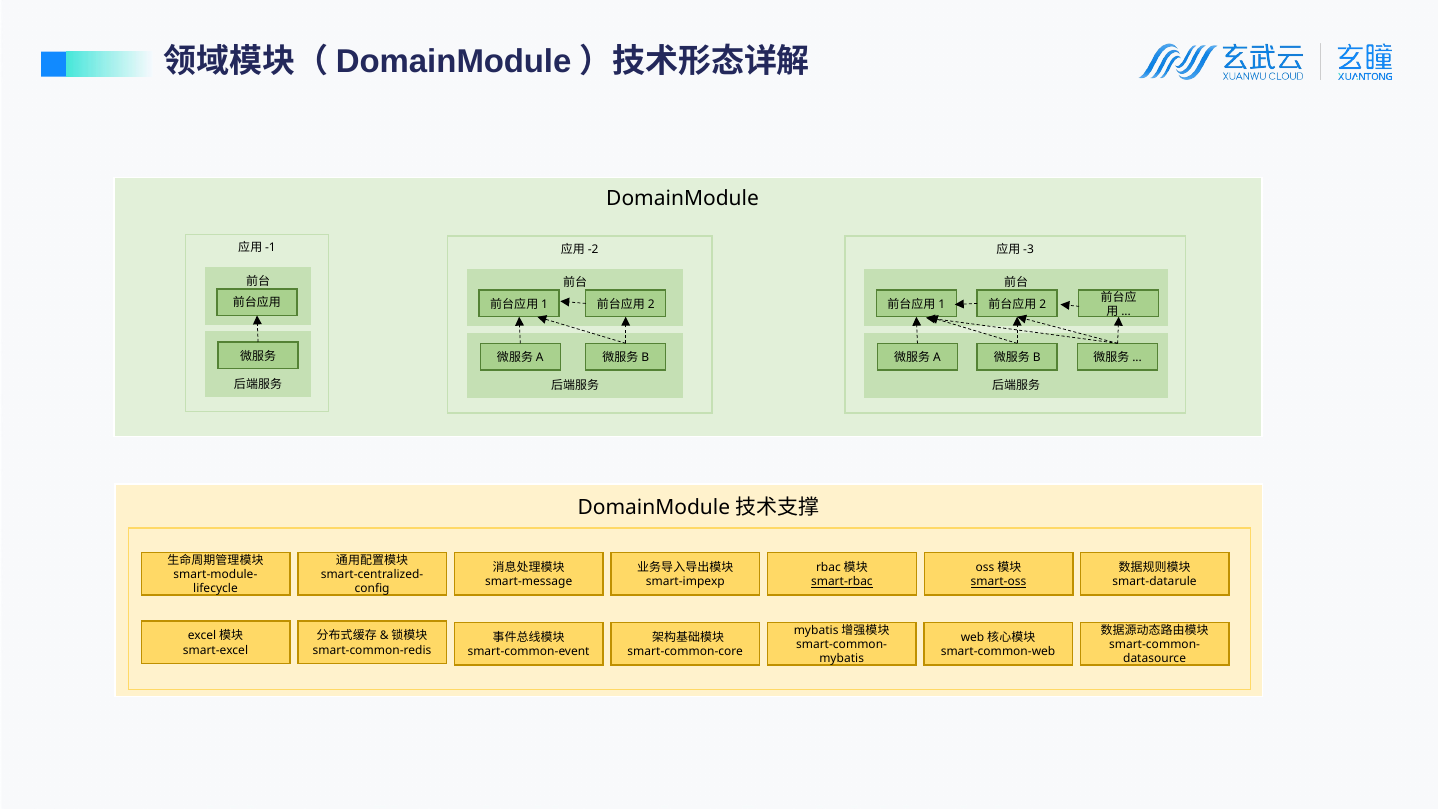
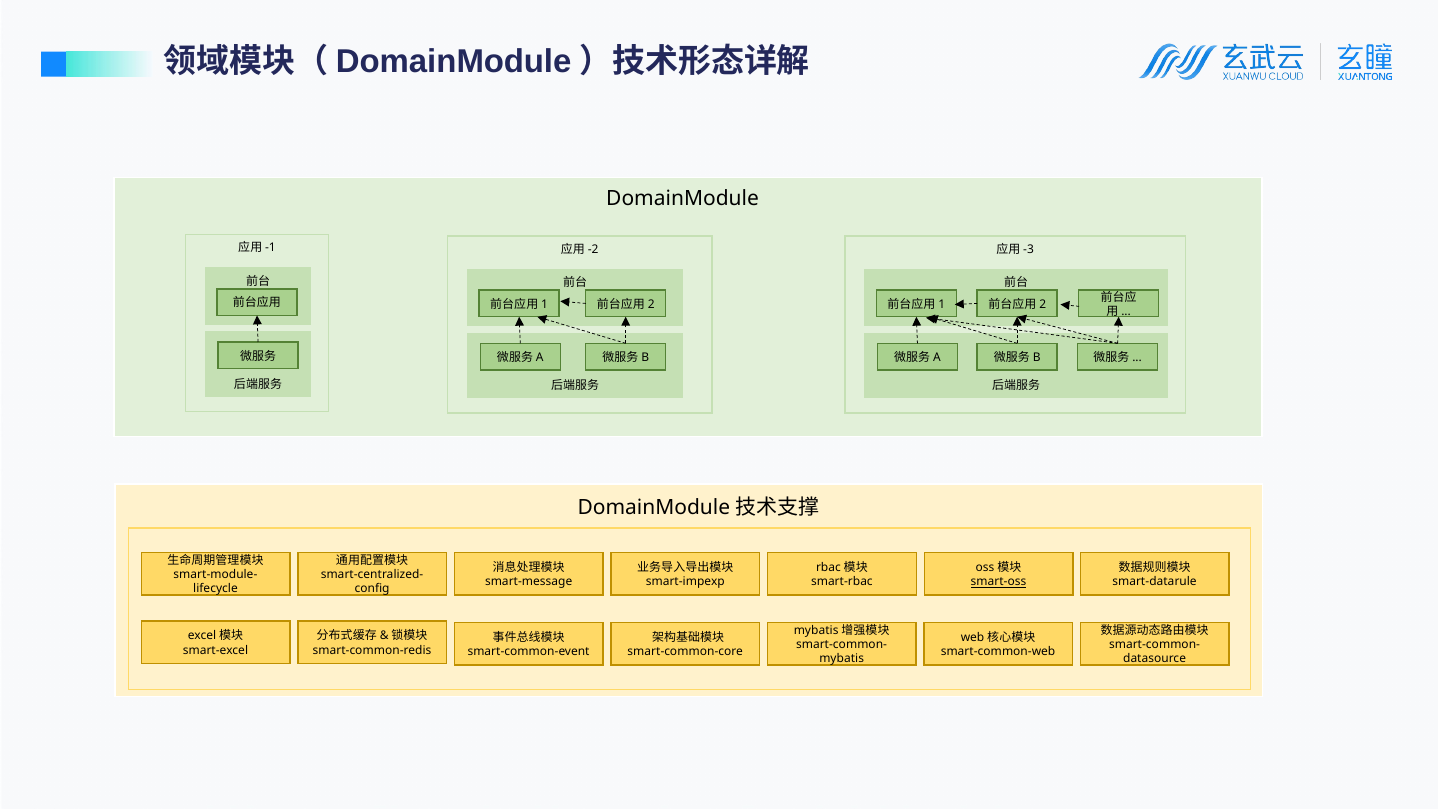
smart-rbac underline: present -> none (842, 582)
